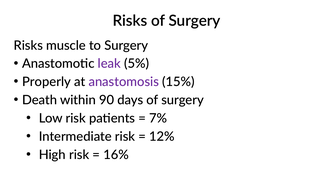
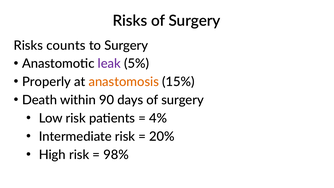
muscle: muscle -> counts (66, 45)
anastomosis colour: purple -> orange (124, 82)
7%: 7% -> 4% (158, 118)
12%: 12% -> 20% (162, 136)
16%: 16% -> 98% (116, 155)
